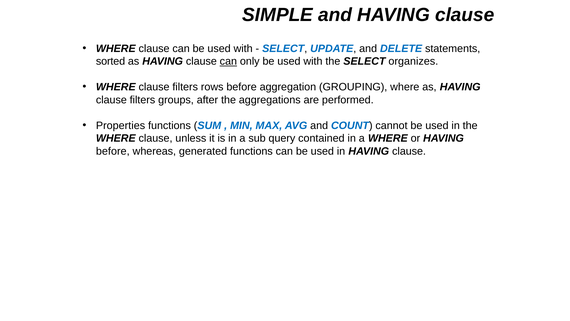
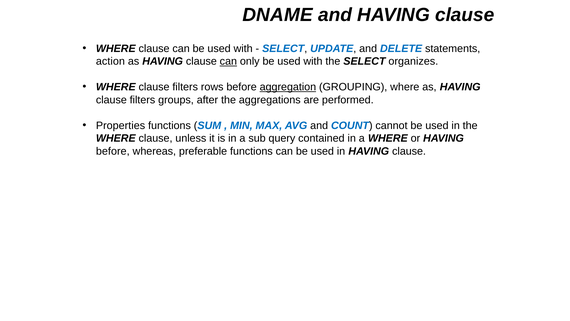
SIMPLE: SIMPLE -> DNAME (278, 15)
sorted: sorted -> action (110, 61)
aggregation underline: none -> present (288, 87)
generated: generated -> preferable (203, 151)
